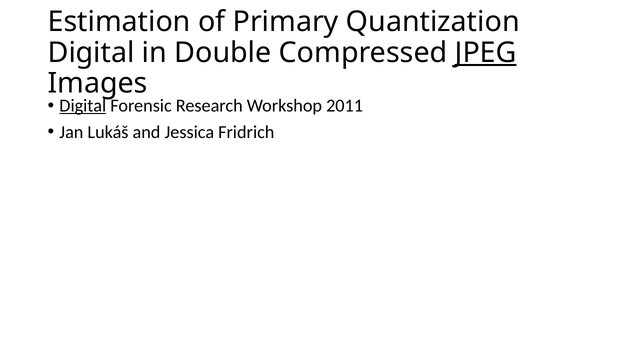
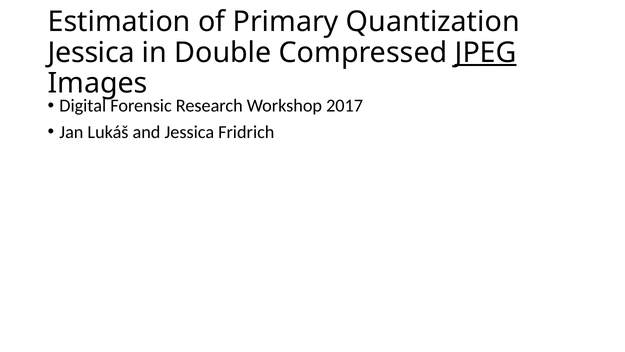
Digital: Digital -> Jessica (91, 53)
Digital underline: present -> none (83, 106)
2011: 2011 -> 2017 (345, 106)
